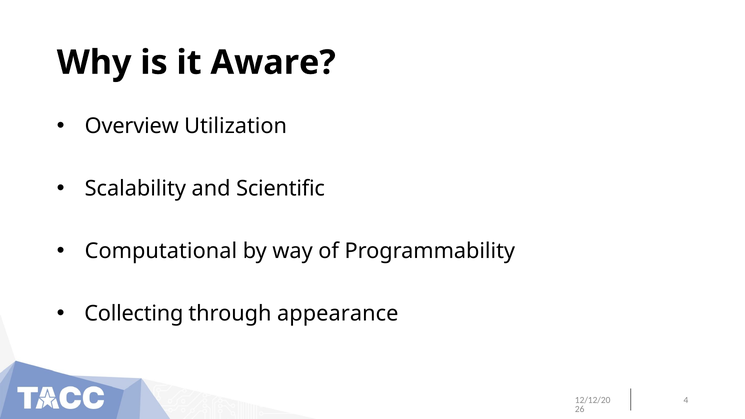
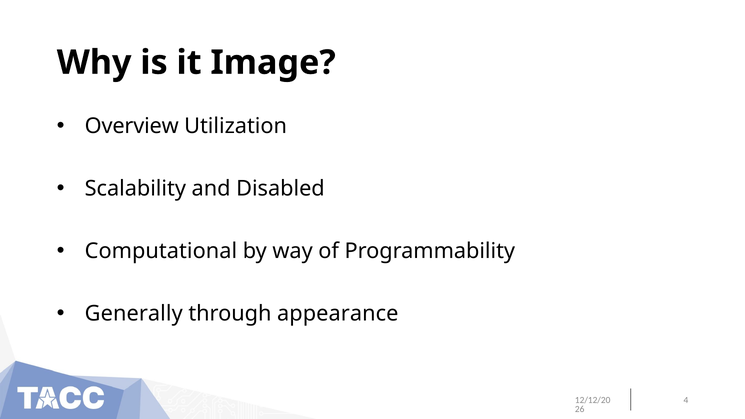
Aware: Aware -> Image (273, 63)
Scientific: Scientific -> Disabled (280, 188)
Collecting: Collecting -> Generally (134, 313)
